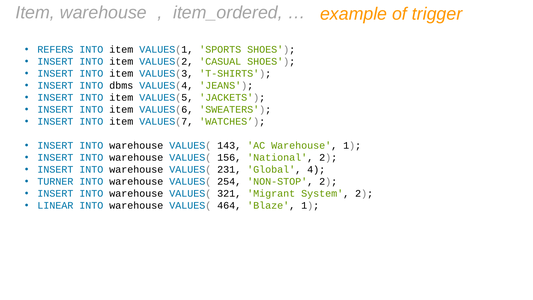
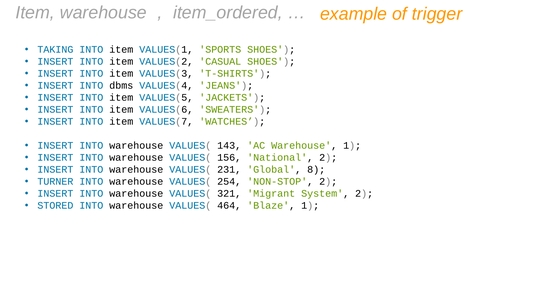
REFERS: REFERS -> TAKING (55, 50)
4: 4 -> 8 (316, 169)
LINEAR: LINEAR -> STORED (55, 205)
